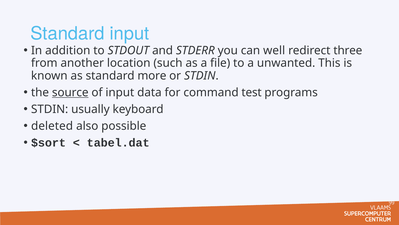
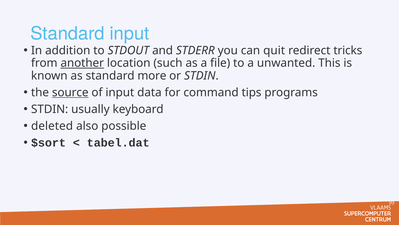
well: well -> quit (274, 50)
three: three -> tricks (348, 50)
another underline: none -> present (82, 63)
test: test -> tips (252, 92)
